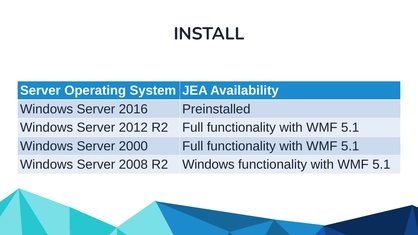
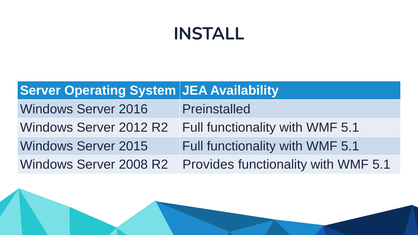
2000: 2000 -> 2015 (133, 146)
R2 Windows: Windows -> Provides (208, 165)
